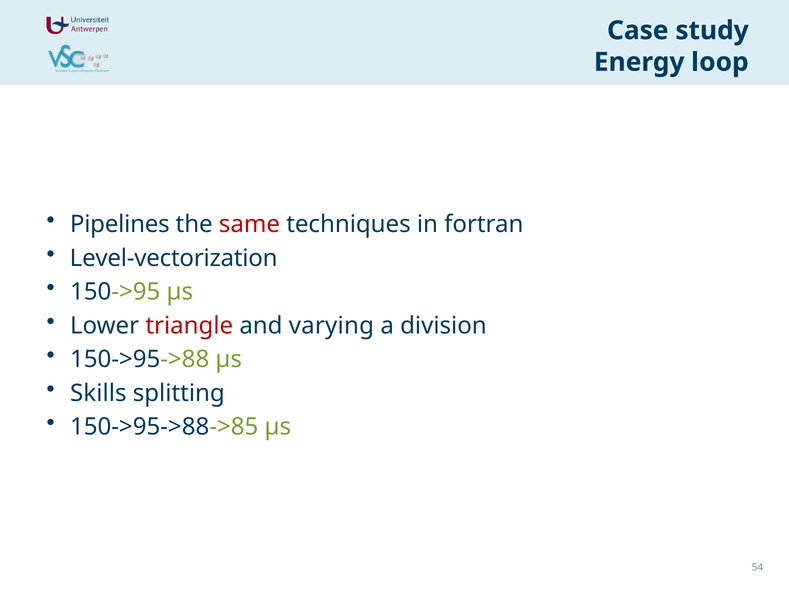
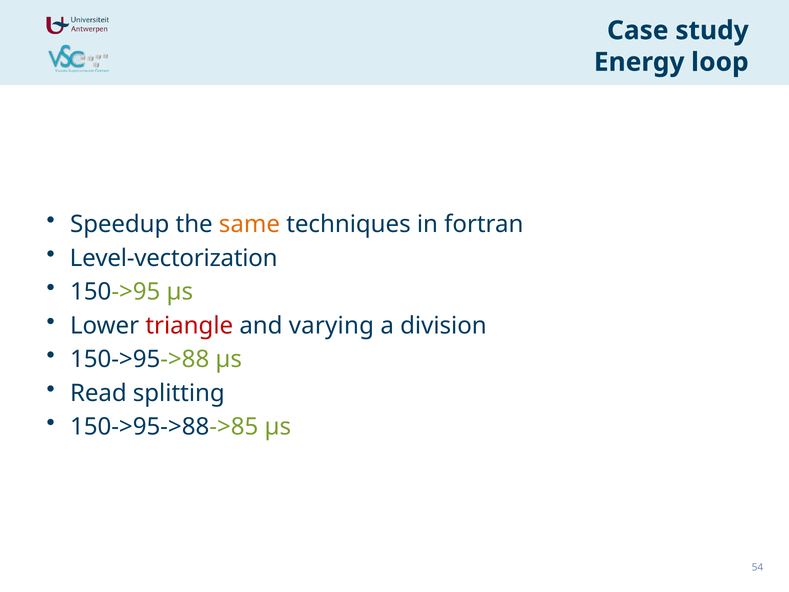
Pipelines: Pipelines -> Speedup (120, 224)
same colour: red -> orange (249, 224)
Skills: Skills -> Read (98, 393)
